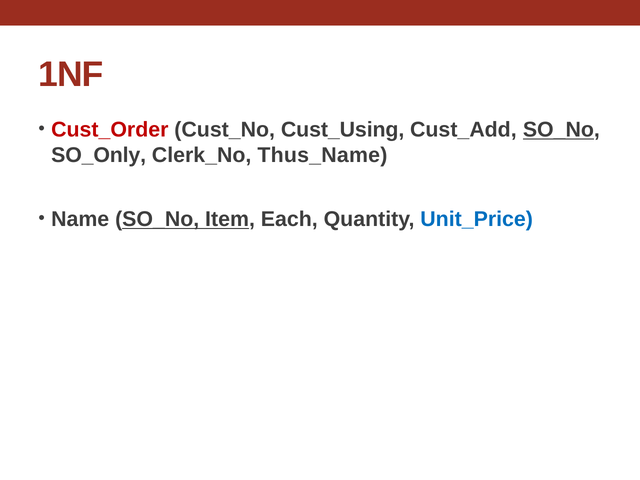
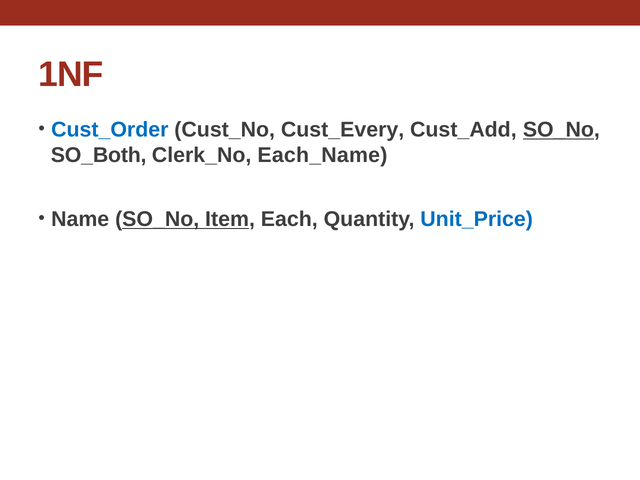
Cust_Order colour: red -> blue (110, 129)
Cust_Using: Cust_Using -> Cust_Every (343, 129)
SO_Only: SO_Only -> SO_Both (99, 155)
Thus_Name: Thus_Name -> Each_Name (322, 155)
